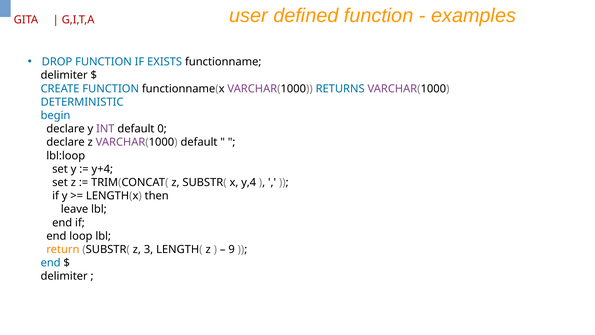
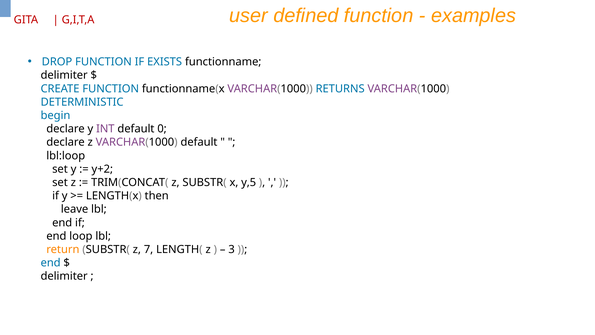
y+4: y+4 -> y+2 (102, 169)
y,4: y,4 -> y,5 (249, 182)
3: 3 -> 7 (149, 249)
9: 9 -> 3 (232, 249)
